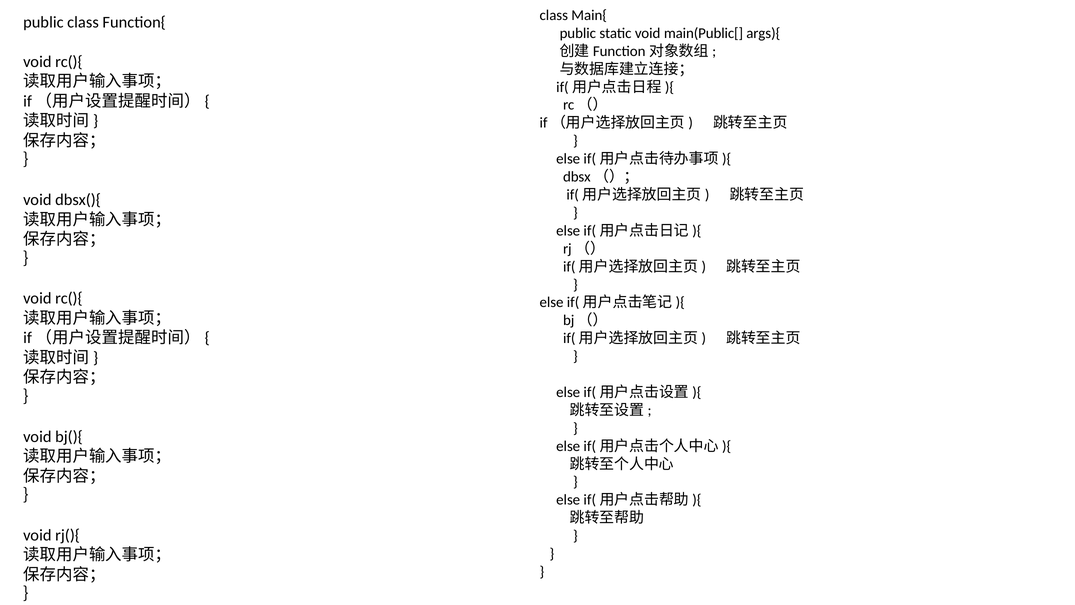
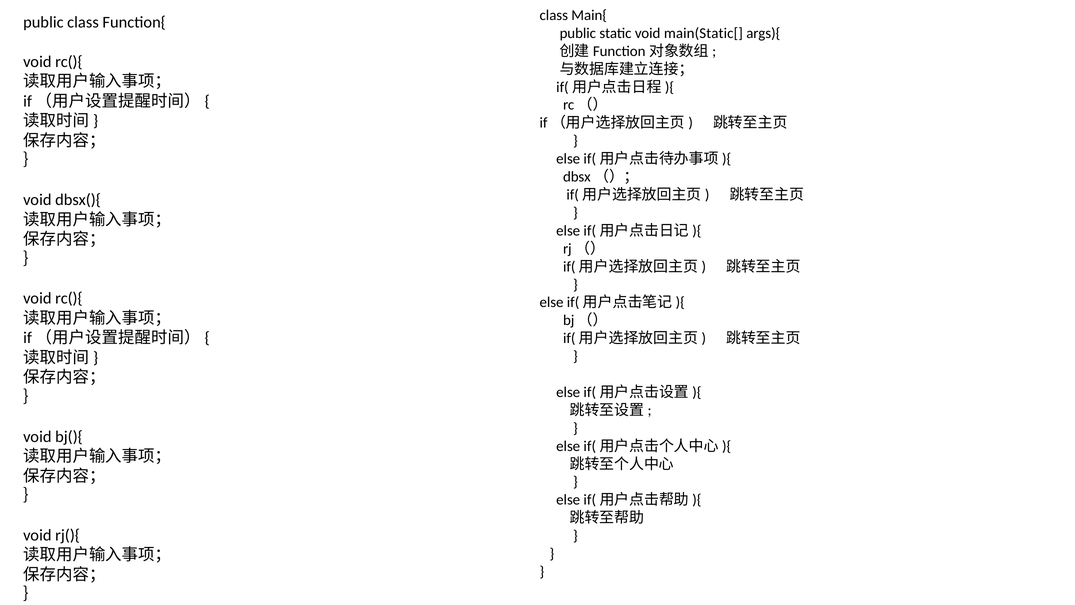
main(Public[: main(Public[ -> main(Static[ (703, 33)
